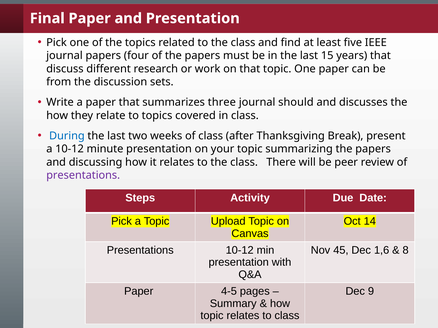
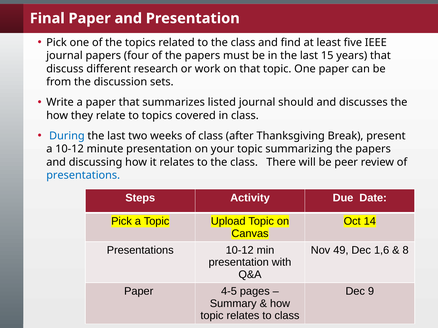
three: three -> listed (222, 102)
presentations colour: purple -> blue (83, 175)
45: 45 -> 49 (341, 250)
